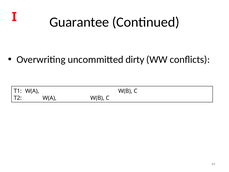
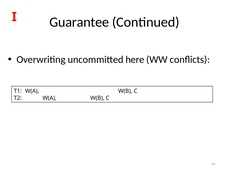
dirty: dirty -> here (135, 59)
